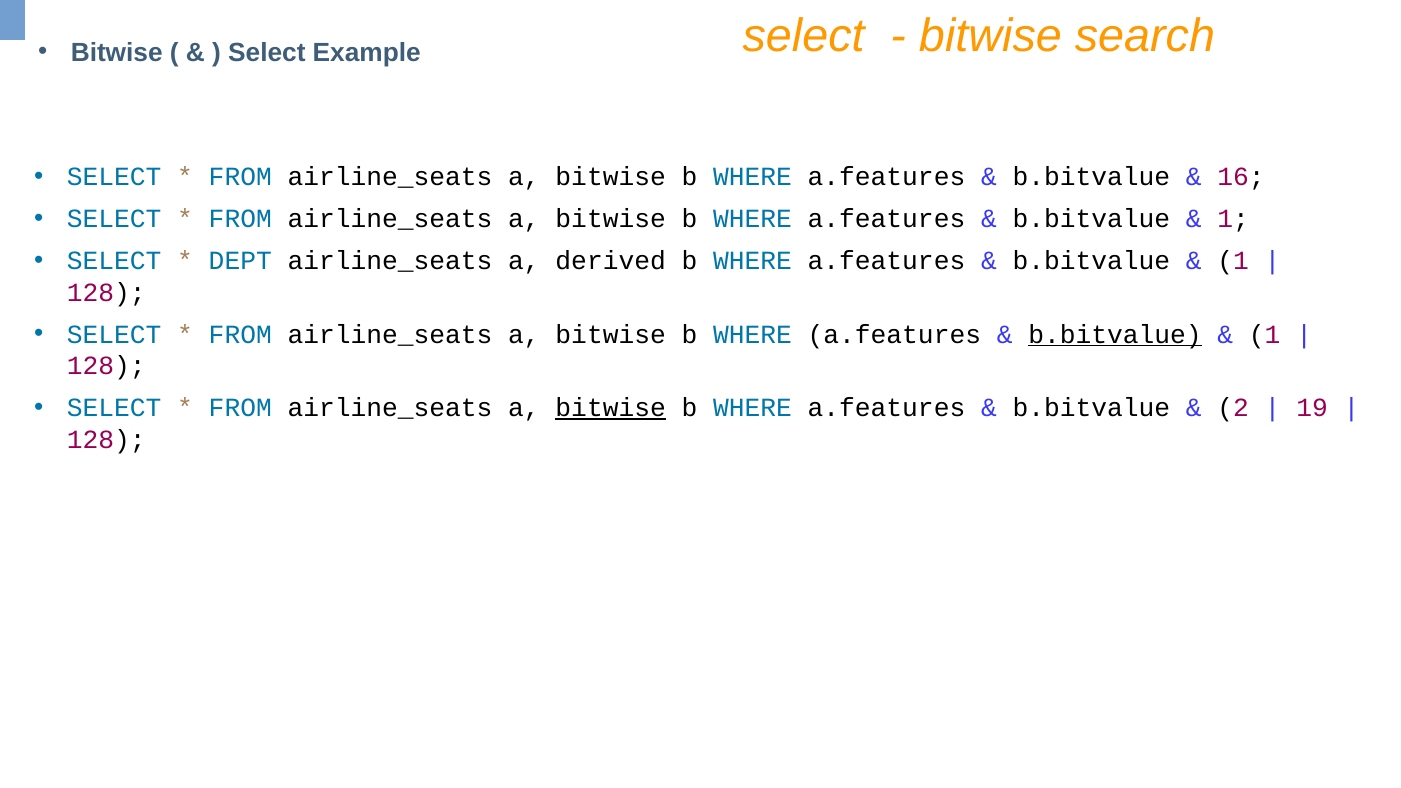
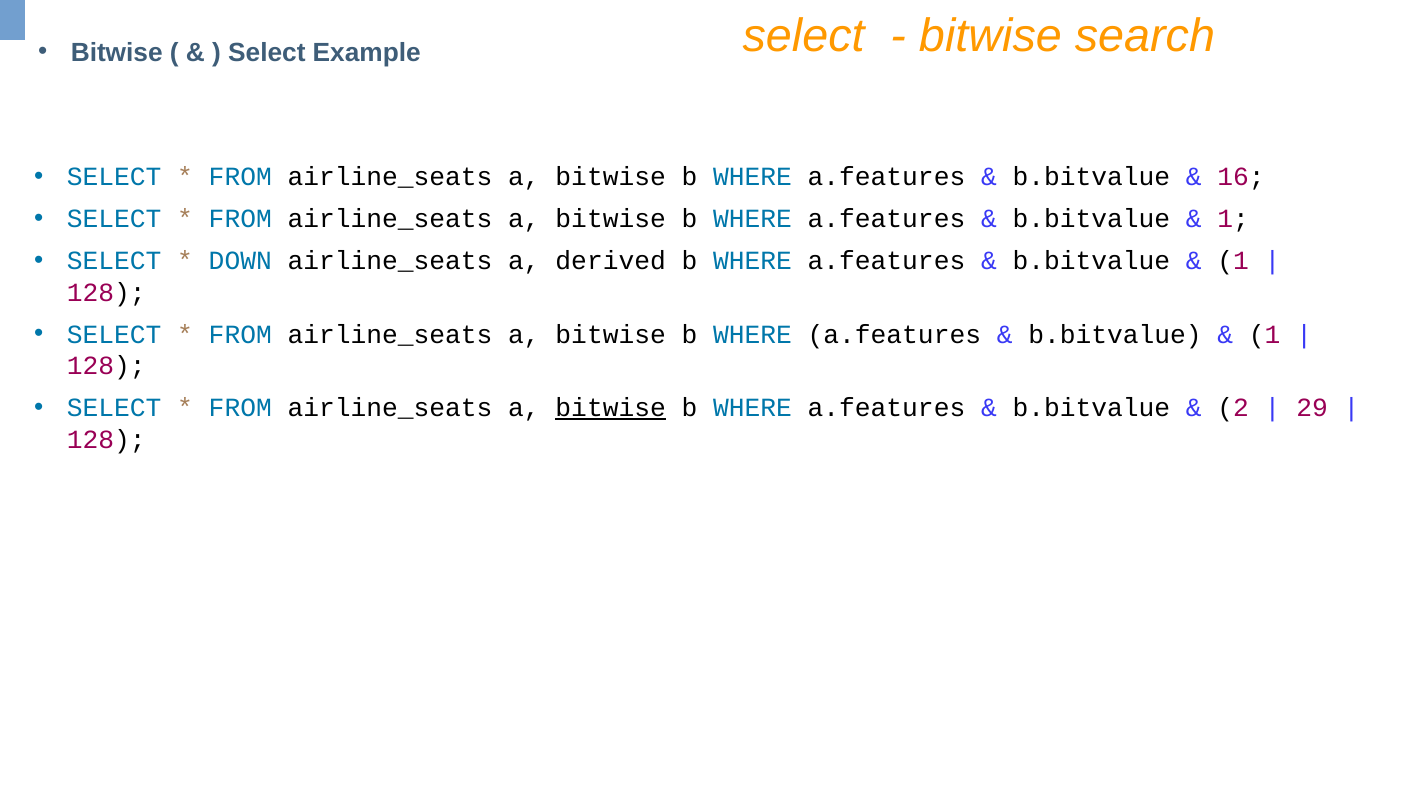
DEPT: DEPT -> DOWN (240, 261)
b.bitvalue underline: present -> none (1115, 334)
19: 19 -> 29 (1312, 408)
